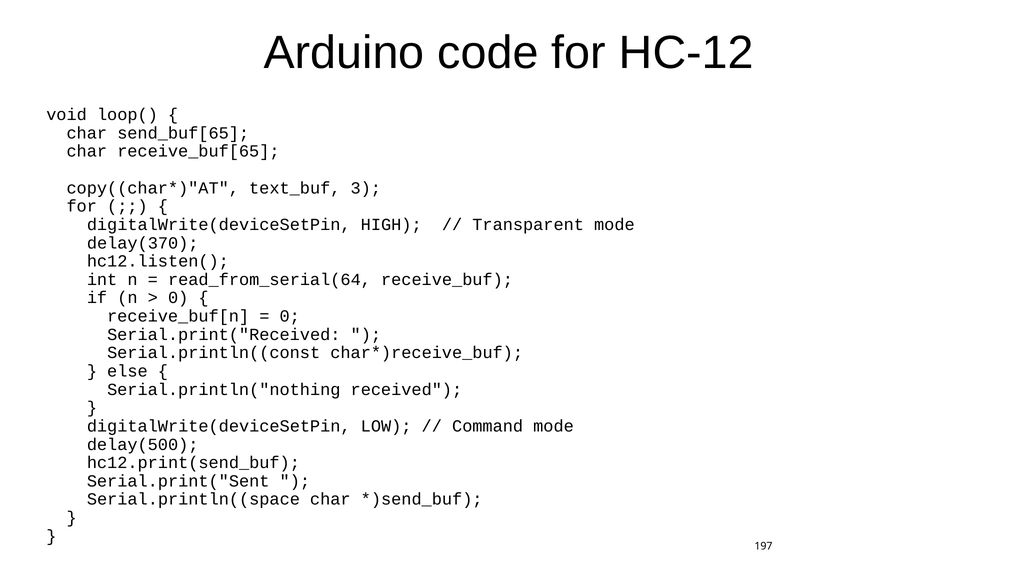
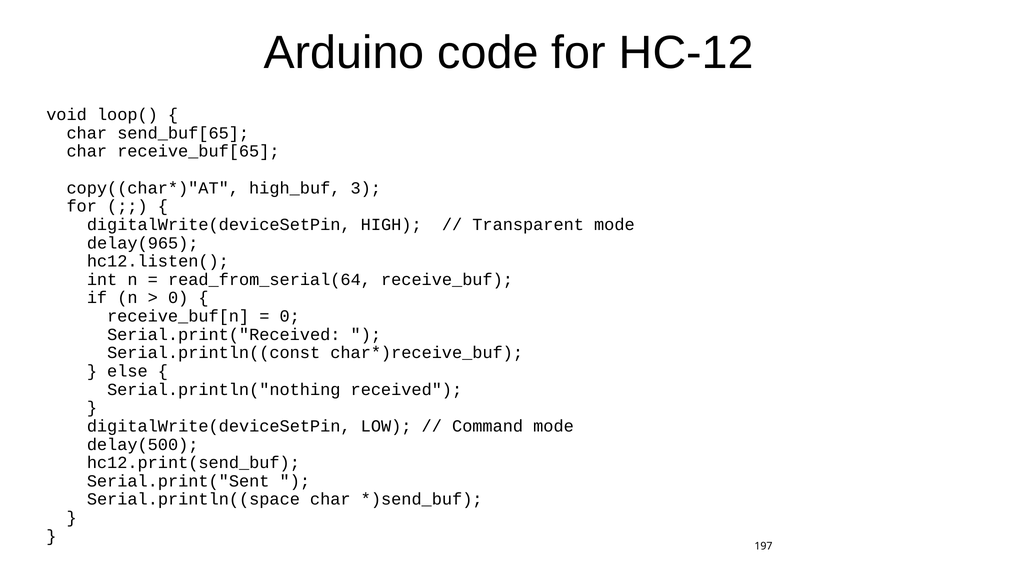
text_buf: text_buf -> high_buf (295, 188)
delay(370: delay(370 -> delay(965 (143, 243)
